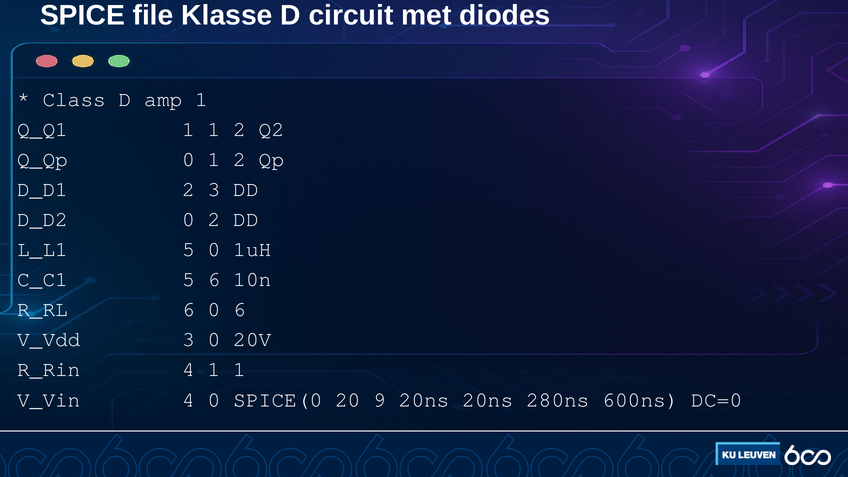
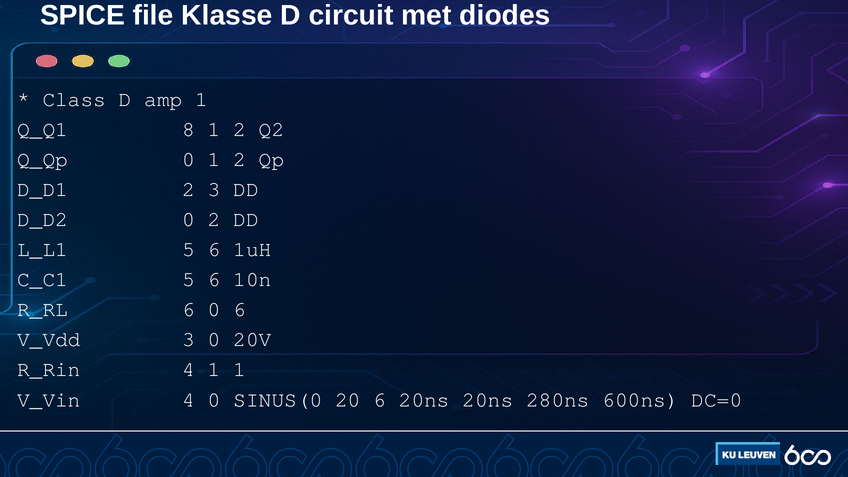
Q_Q1 1: 1 -> 8 (189, 129)
L_L1 5 0: 0 -> 6 (214, 249)
SPICE(0: SPICE(0 -> SINUS(0 (278, 400)
20 9: 9 -> 6 (380, 400)
